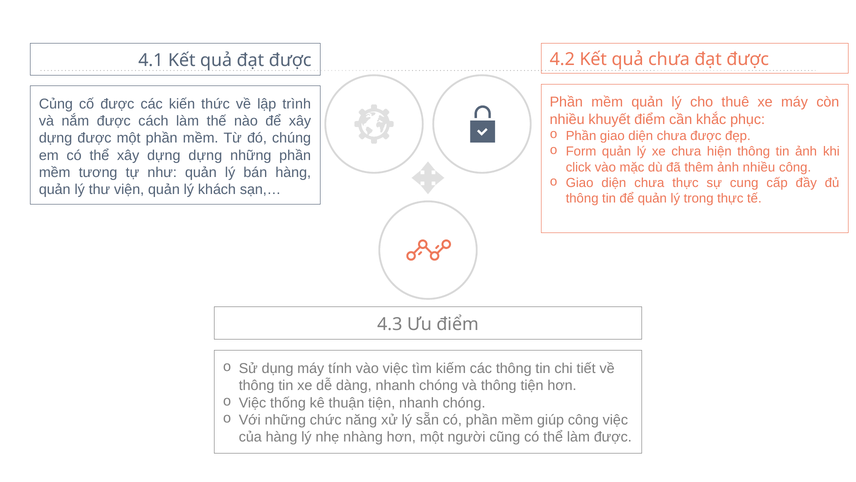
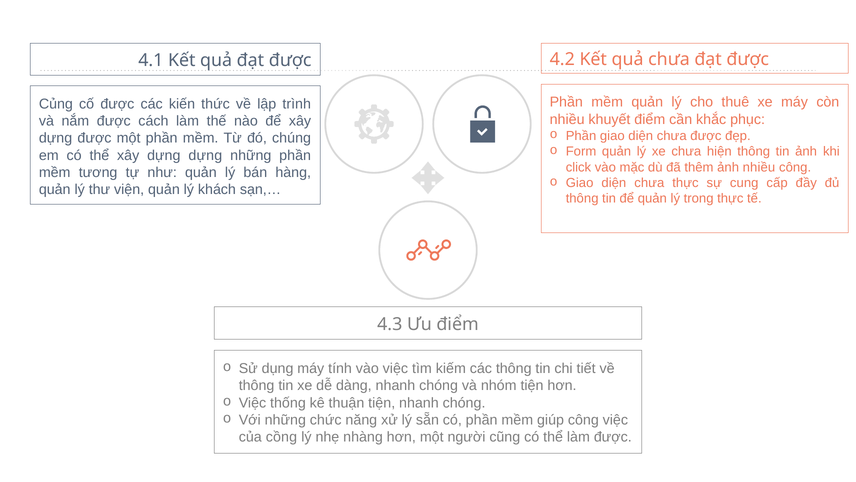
và thông: thông -> nhóm (499, 385)
của hàng: hàng -> cồng (281, 437)
